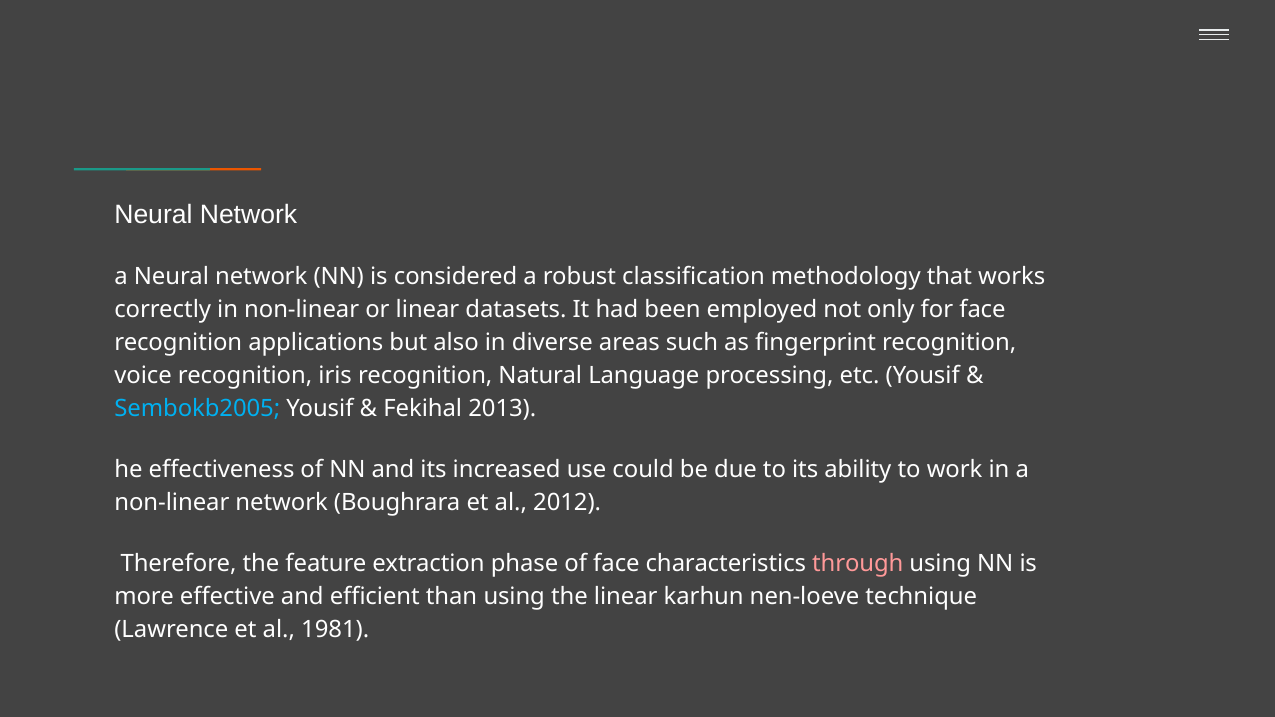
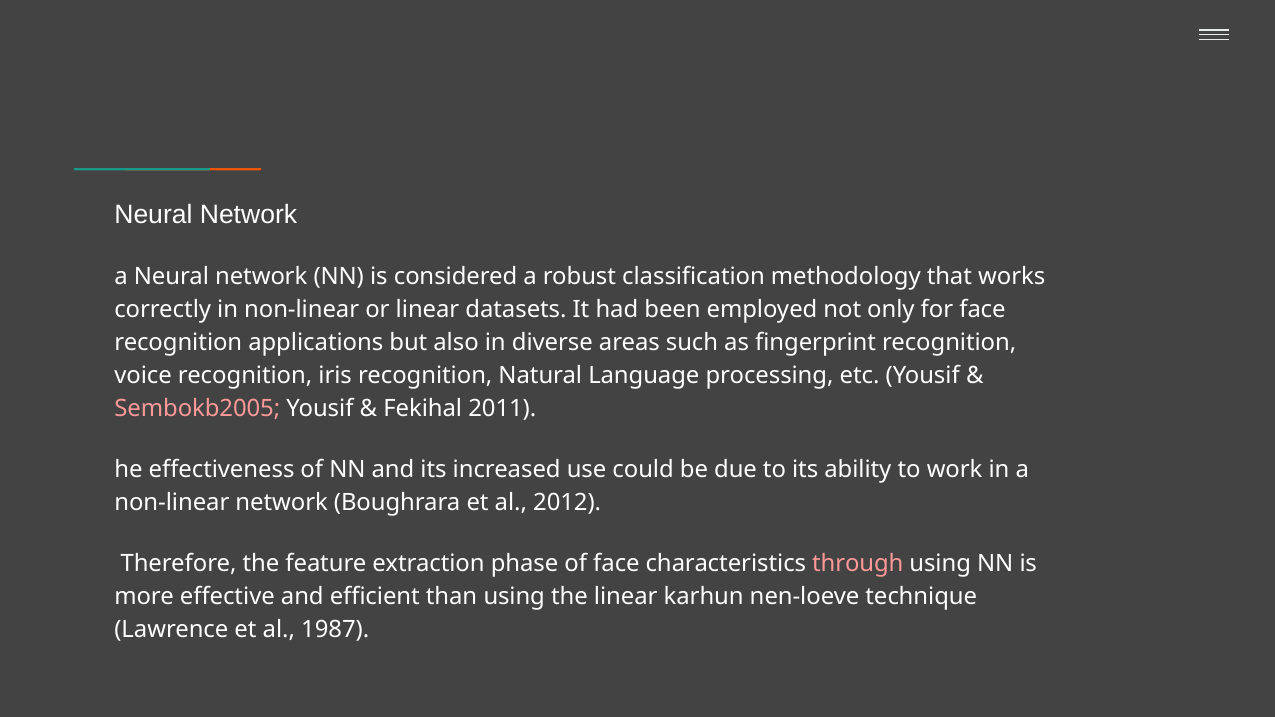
Sembokb2005 colour: light blue -> pink (197, 409)
2013: 2013 -> 2011 (502, 409)
1981: 1981 -> 1987 (335, 630)
